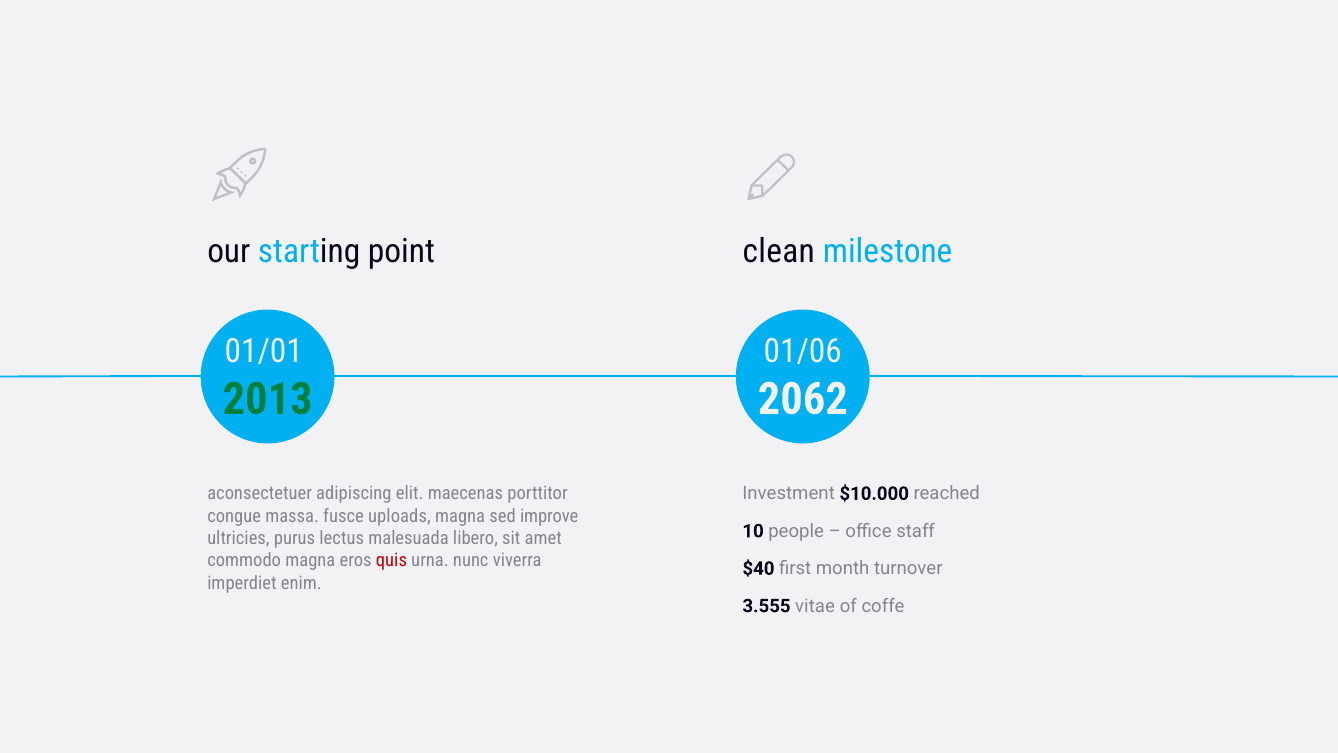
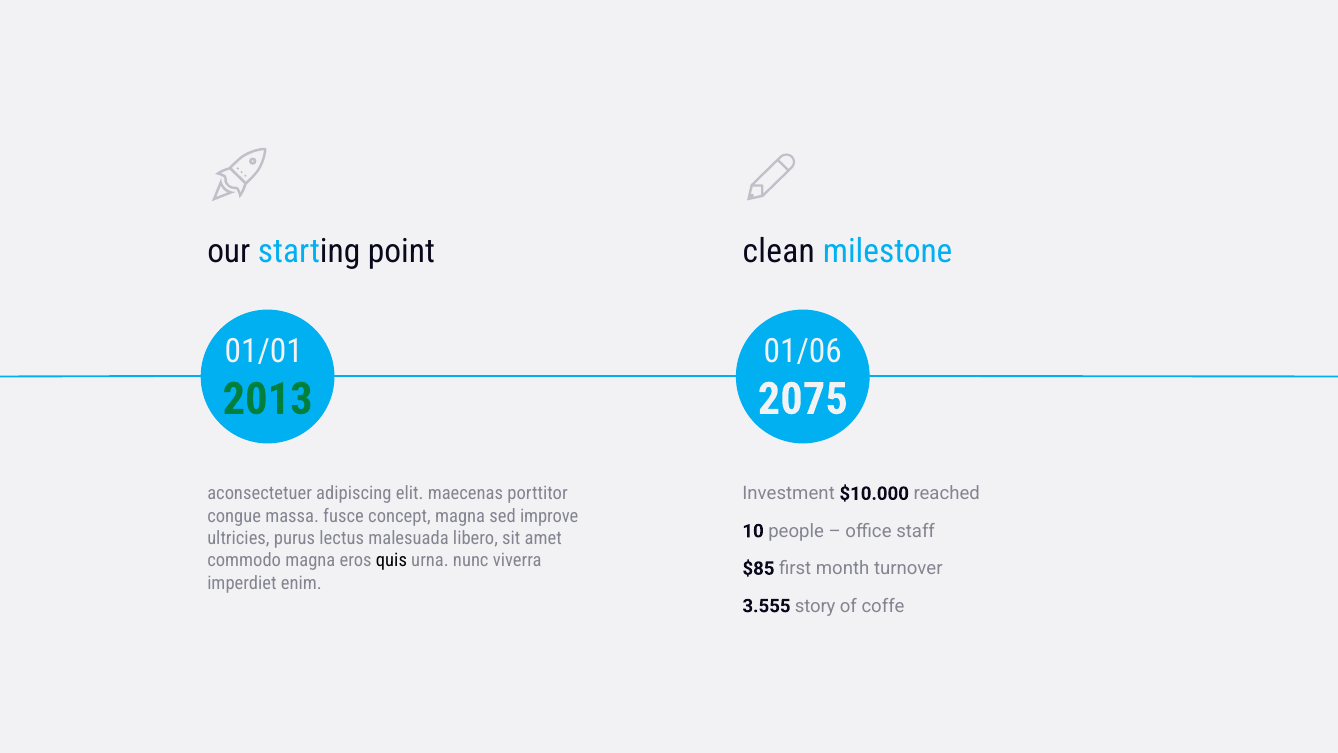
2062: 2062 -> 2075 (803, 399)
uploads: uploads -> concept (399, 516)
quis colour: red -> black (391, 560)
$40: $40 -> $85 (758, 568)
vitae: vitae -> story (815, 606)
